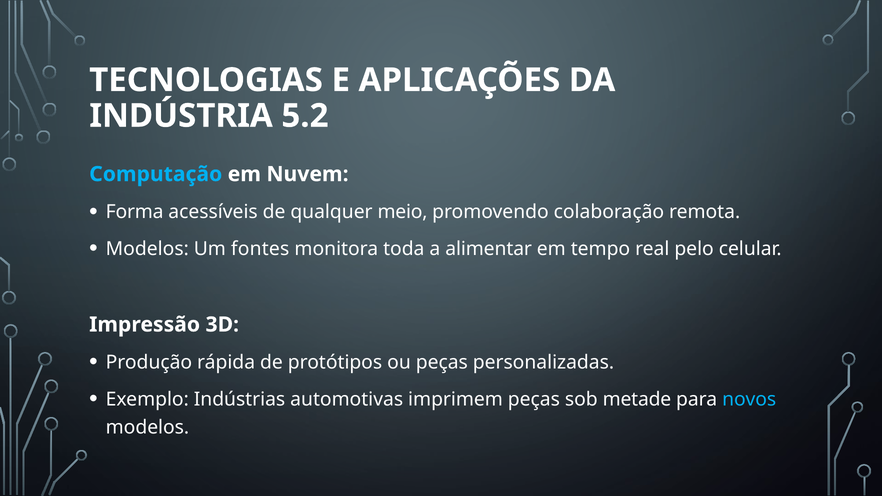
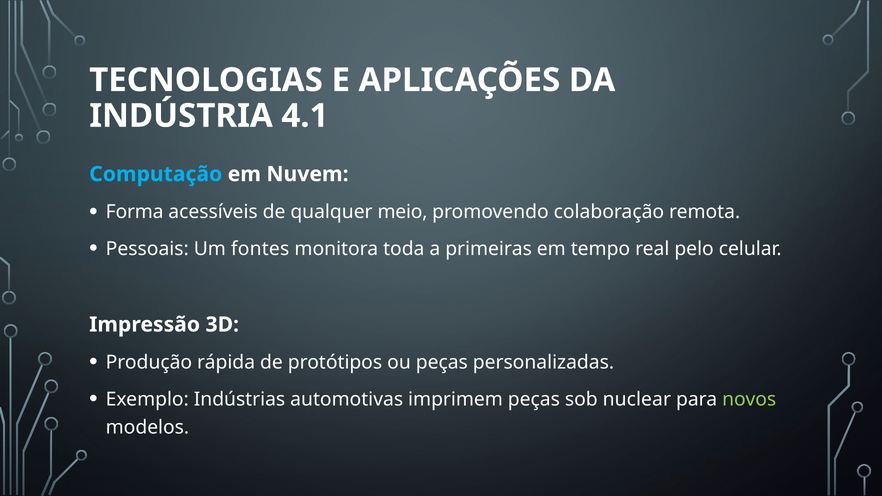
5.2: 5.2 -> 4.1 (305, 116)
Modelos: Modelos -> Pessoais (147, 249)
alimentar: alimentar -> primeiras (489, 249)
metade: metade -> nuclear (637, 400)
novos colour: light blue -> light green (749, 400)
